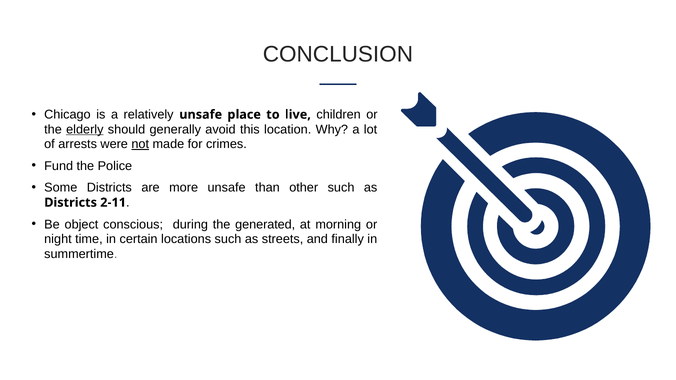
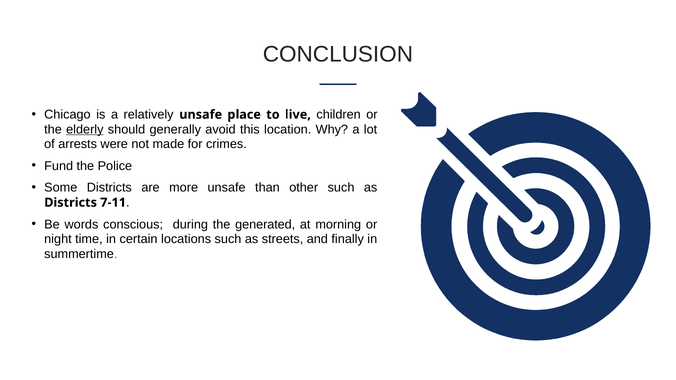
not underline: present -> none (140, 144)
2-11: 2-11 -> 7-11 (113, 203)
object: object -> words (81, 225)
